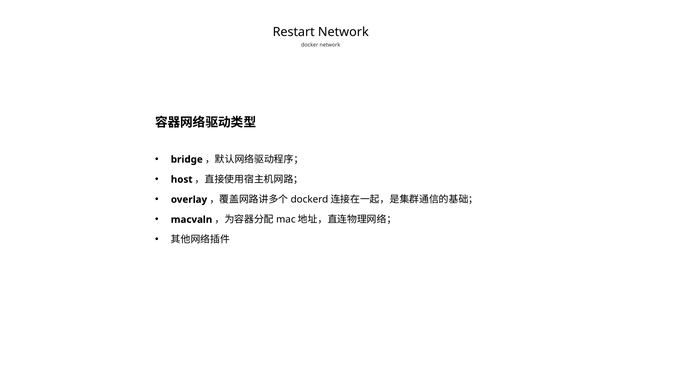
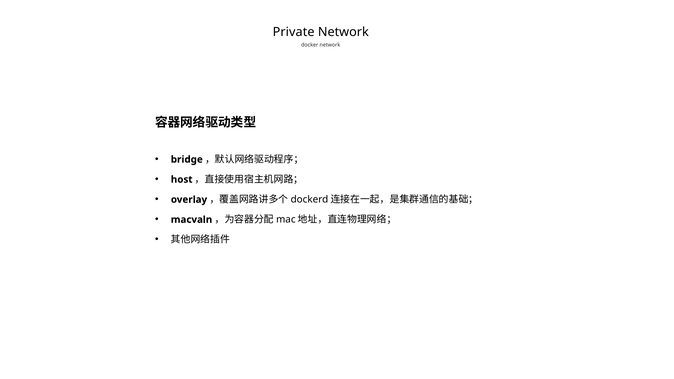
Restart: Restart -> Private (294, 32)
